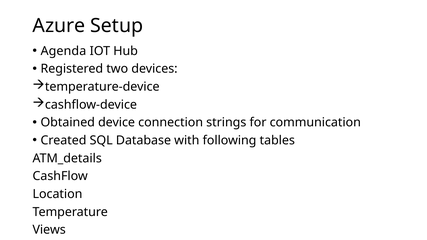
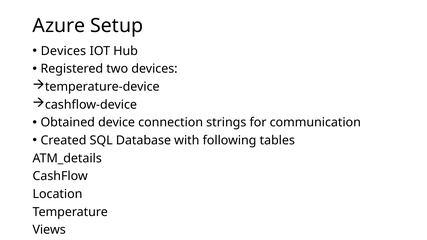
Agenda: Agenda -> Devices (63, 51)
